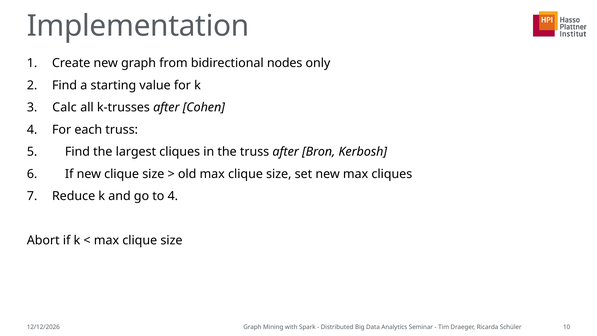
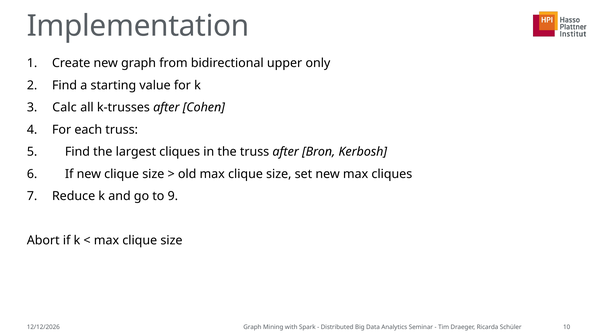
nodes: nodes -> upper (285, 63)
to 4: 4 -> 9 (173, 196)
